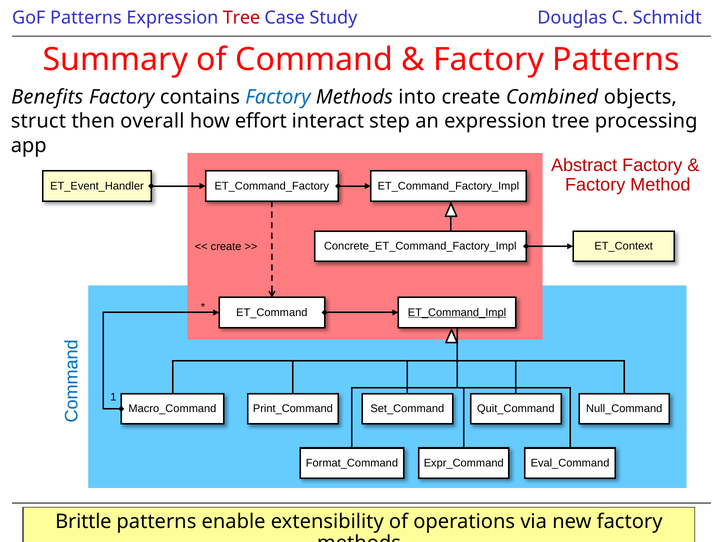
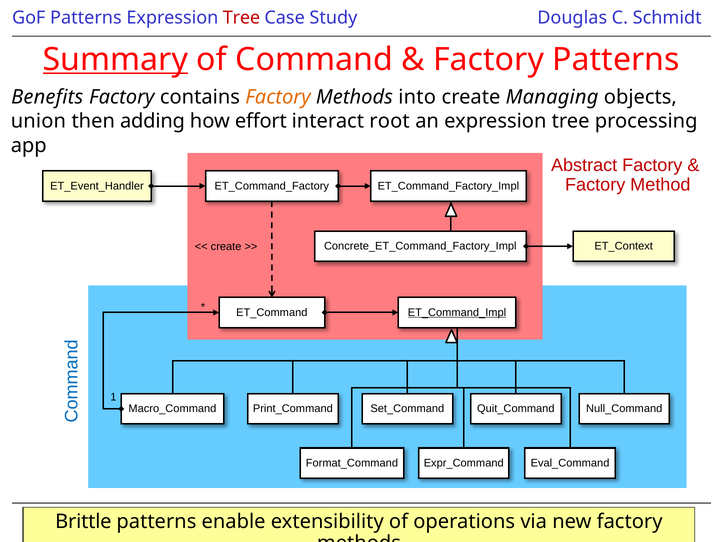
Summary underline: none -> present (115, 59)
Factory colour: blue -> orange (278, 97)
Combined: Combined -> Managing (552, 97)
struct: struct -> union (38, 121)
overall: overall -> adding (152, 121)
step: step -> root (390, 121)
